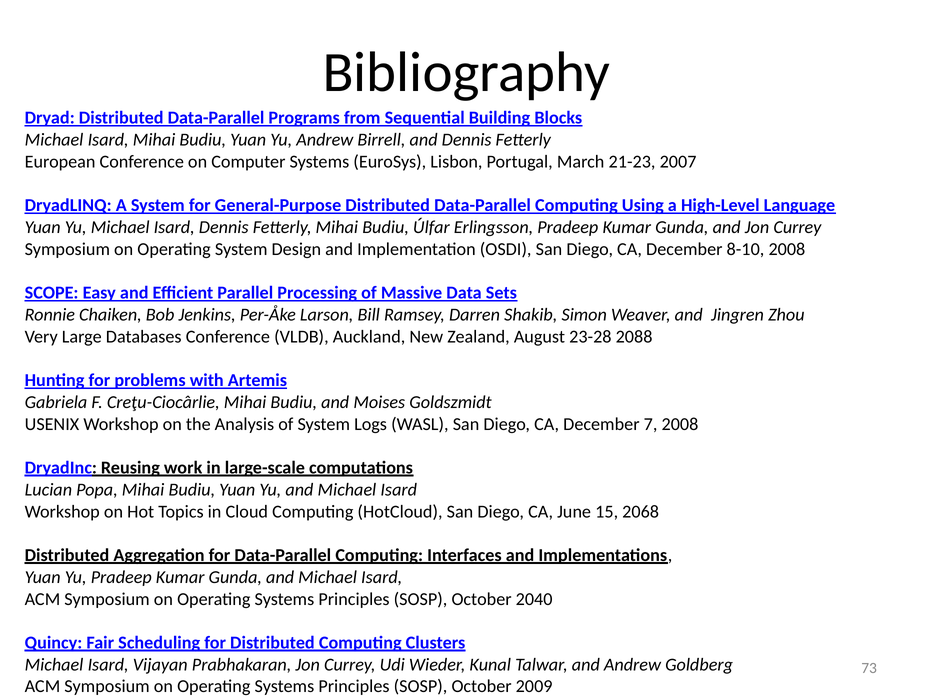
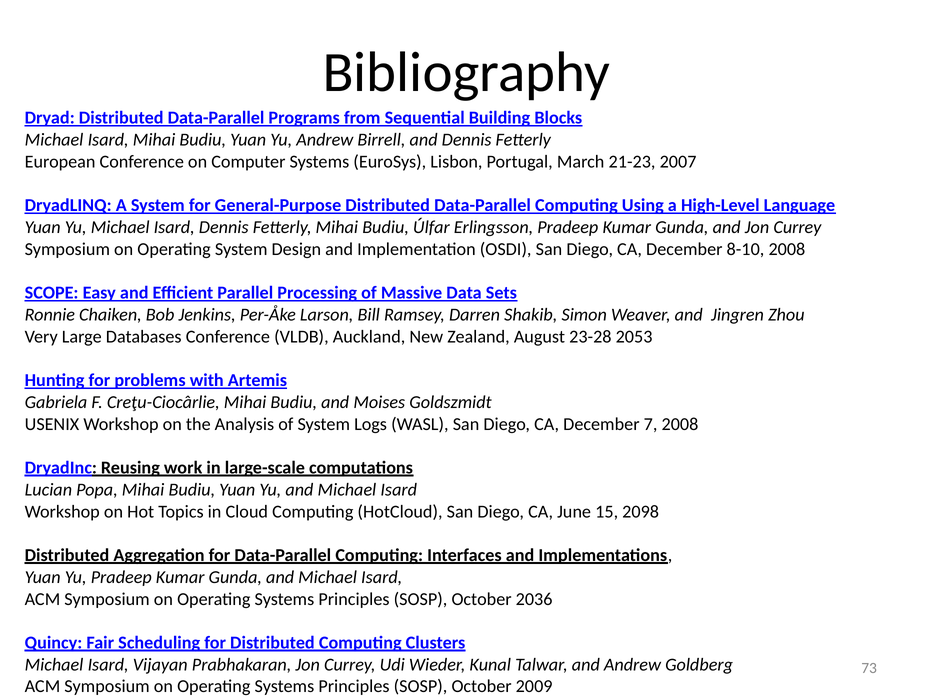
2088: 2088 -> 2053 (634, 337)
2068: 2068 -> 2098 (641, 511)
2040: 2040 -> 2036 (534, 599)
